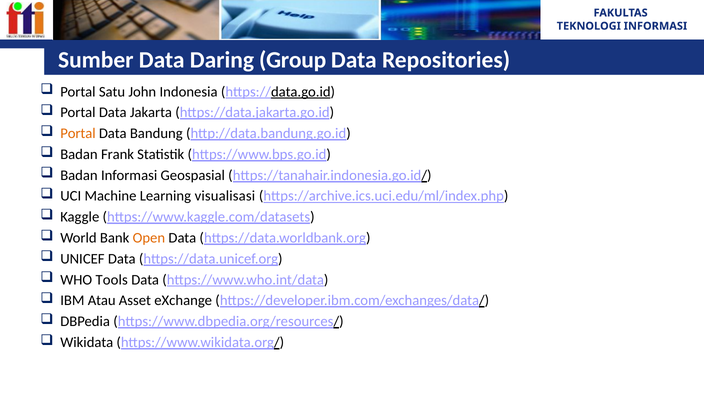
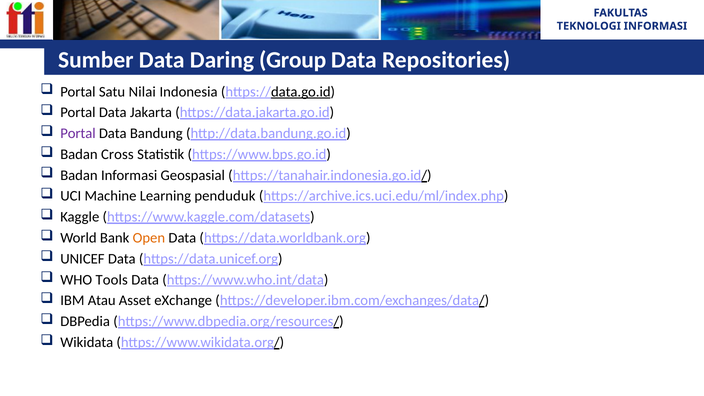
John: John -> Nilai (142, 92)
Portal colour: orange -> purple (78, 133)
Frank: Frank -> Cross (117, 154)
visualisasi: visualisasi -> penduduk (225, 196)
